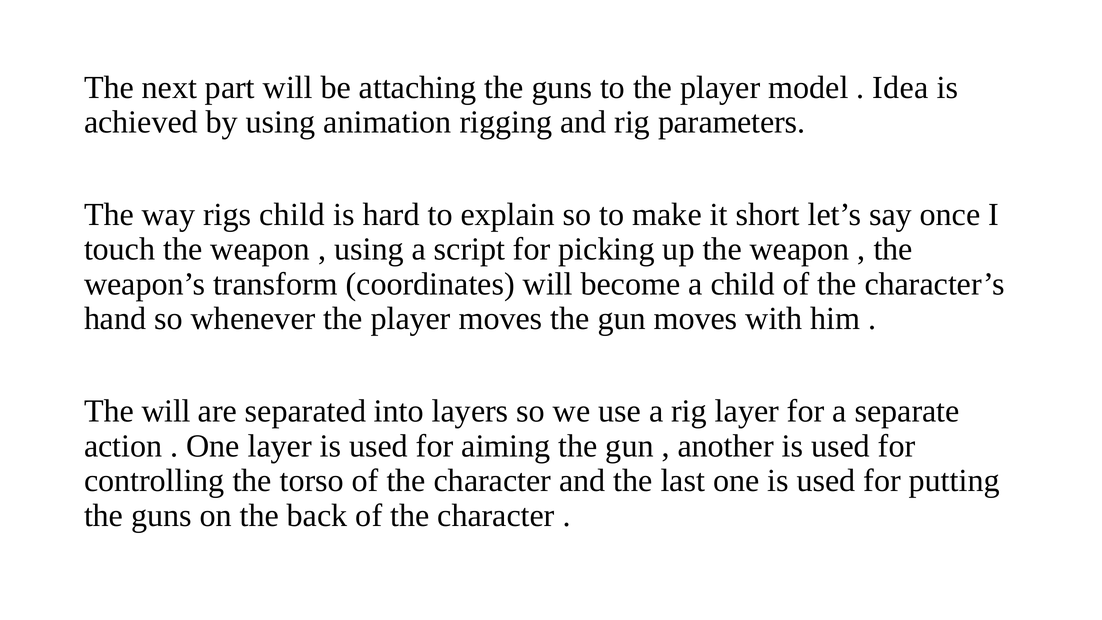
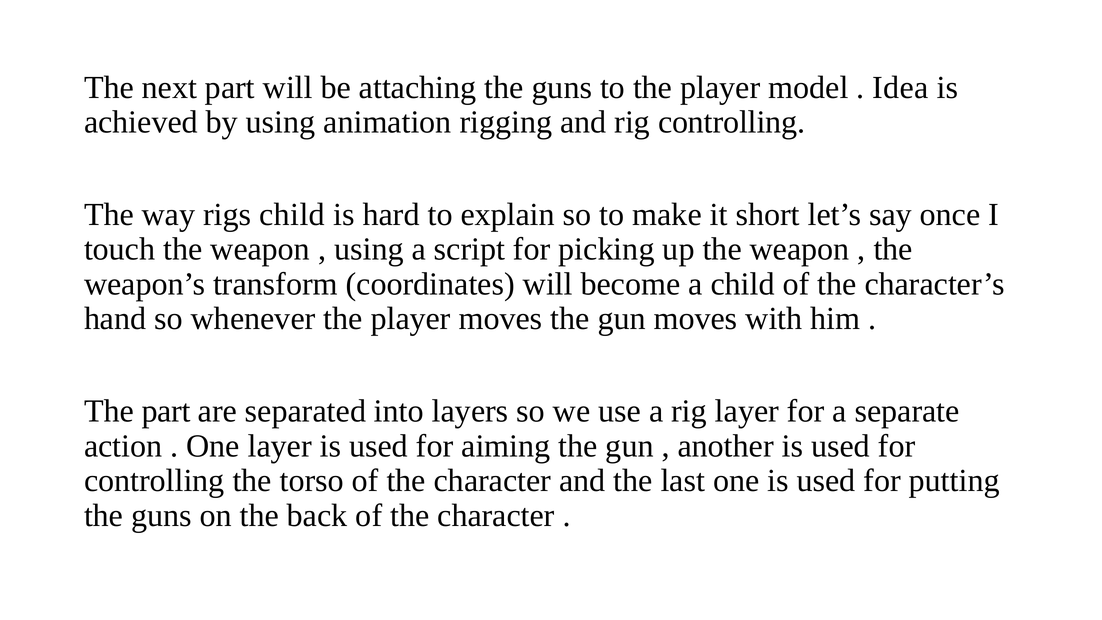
rig parameters: parameters -> controlling (732, 122)
The will: will -> part (166, 411)
